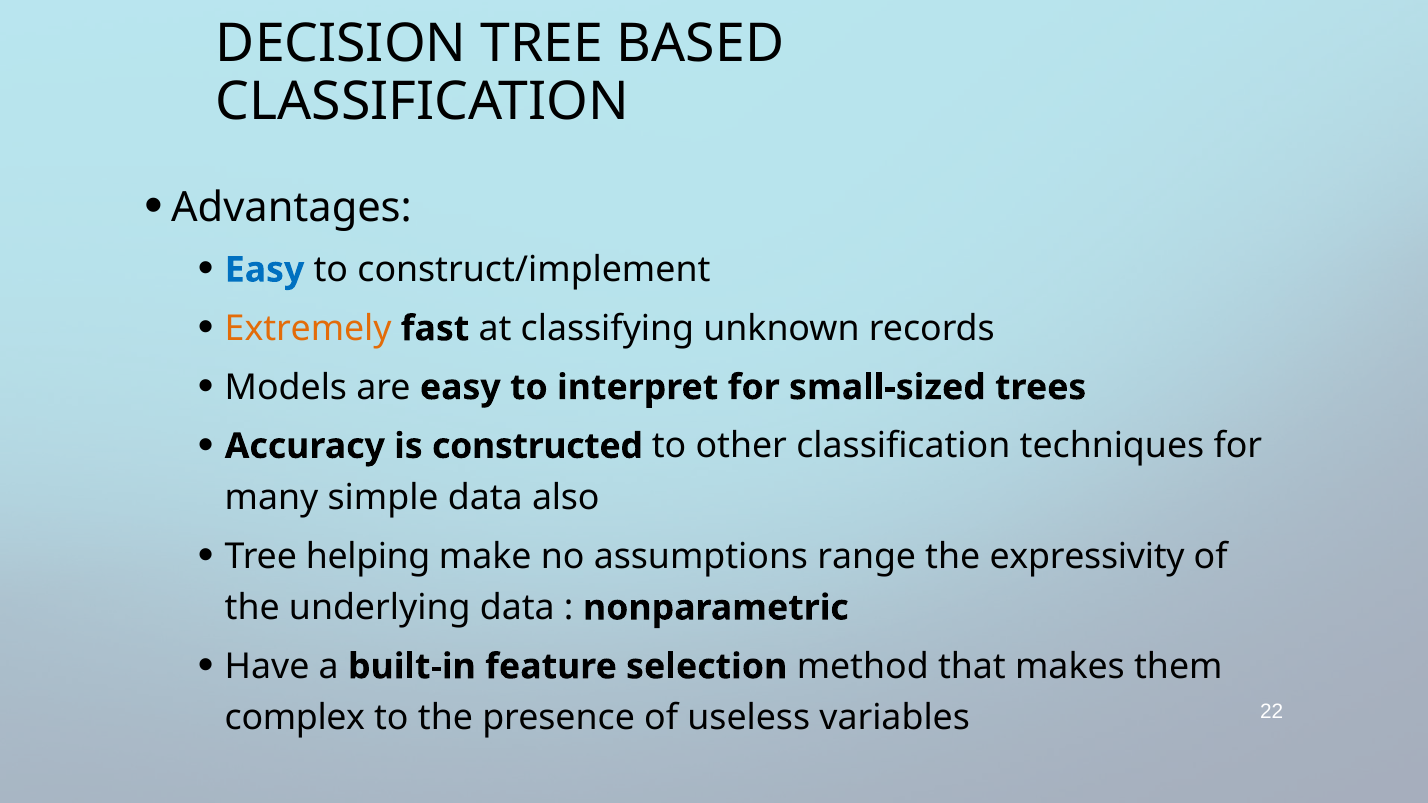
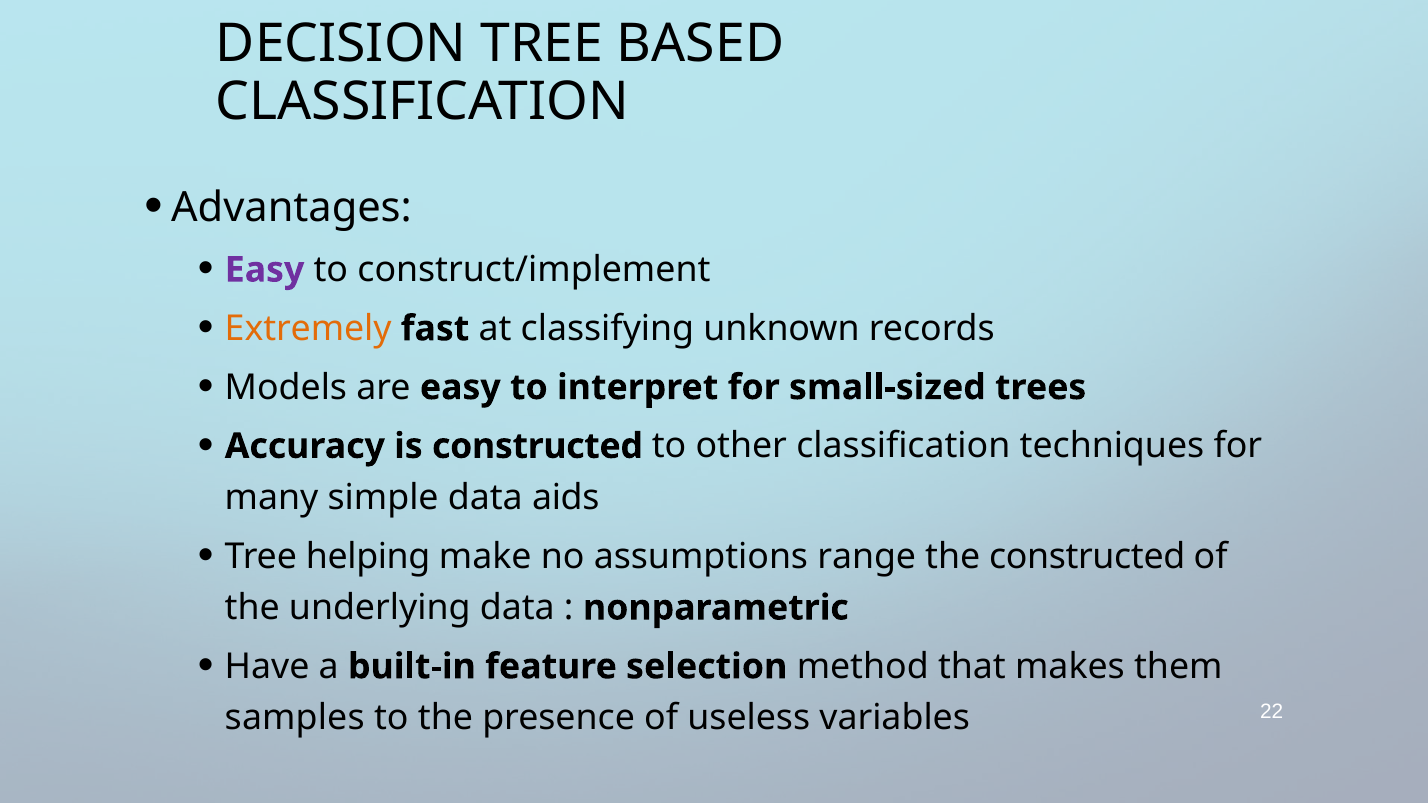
Easy colour: blue -> purple (265, 270)
also: also -> aids (566, 498)
the expressivity: expressivity -> constructed (1087, 557)
complex: complex -> samples (295, 718)
